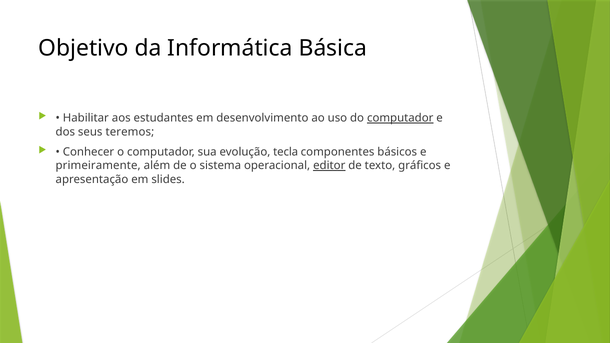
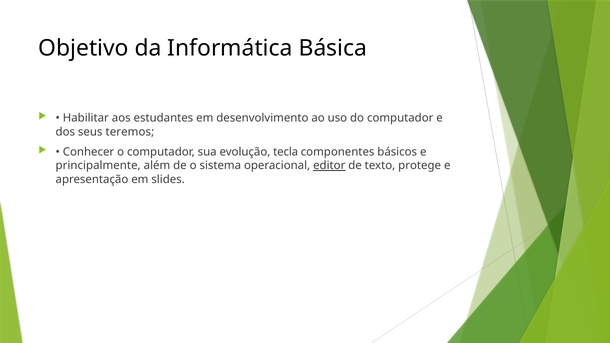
computador underline: present -> none (400, 118)
primeiramente: primeiramente -> principalmente (98, 166)
gráficos: gráficos -> protege (420, 166)
